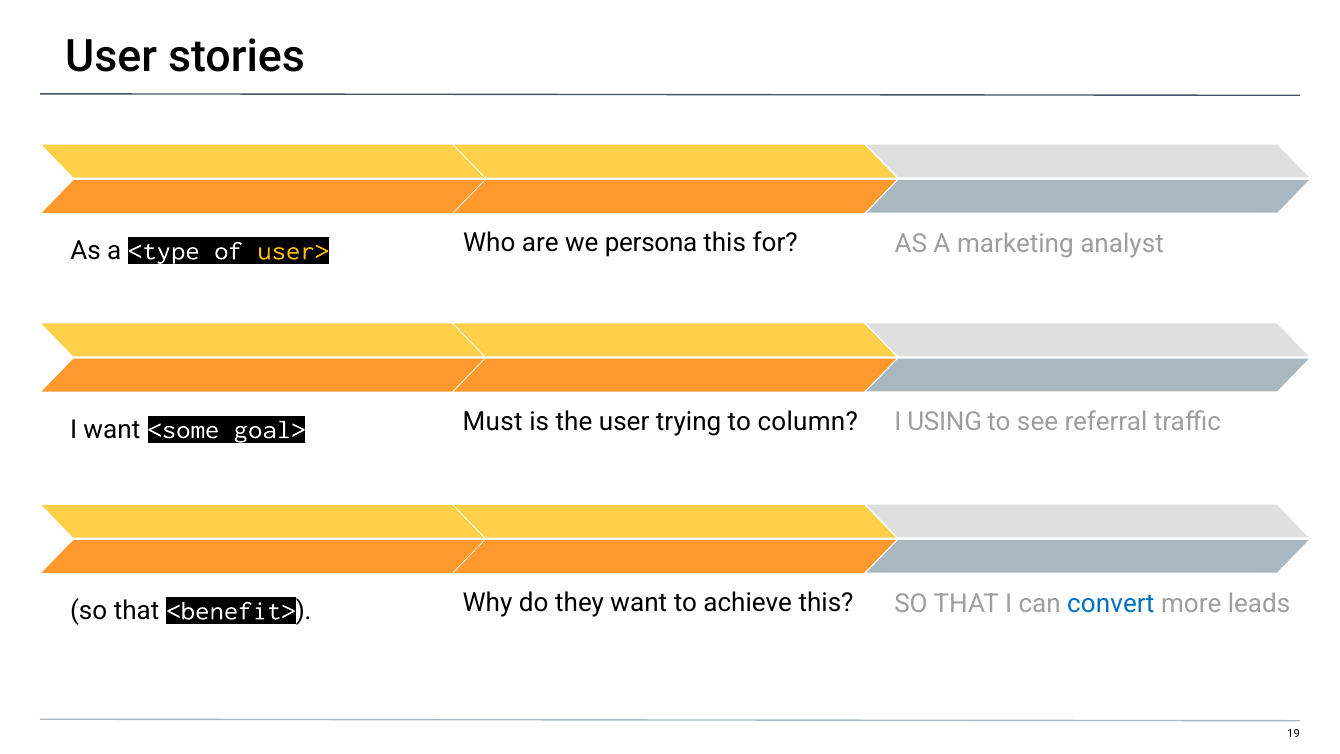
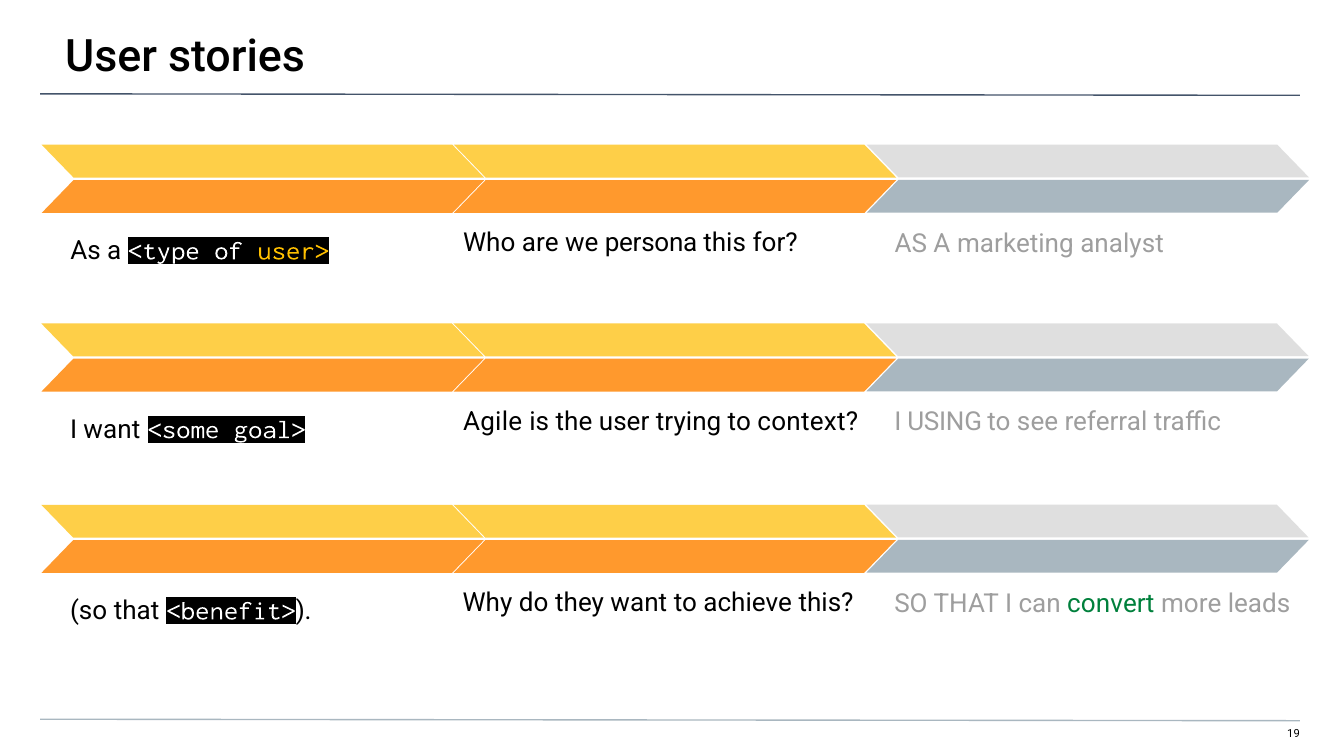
Must: Must -> Agile (493, 422)
column: column -> context (808, 422)
convert colour: blue -> green (1111, 603)
